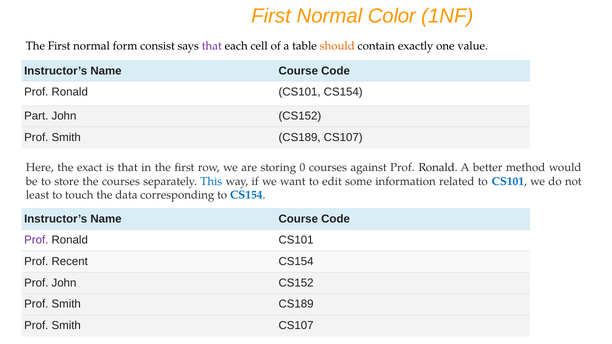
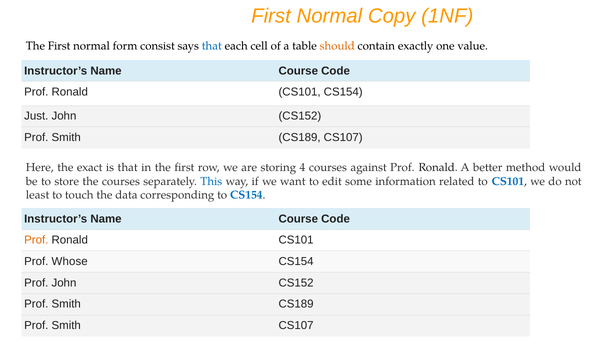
Color: Color -> Copy (392, 16)
that colour: purple -> blue (212, 46)
Part: Part -> Just (36, 116)
0: 0 -> 4 (302, 168)
Prof colour: purple -> orange (36, 240)
Recent: Recent -> Whose (70, 262)
